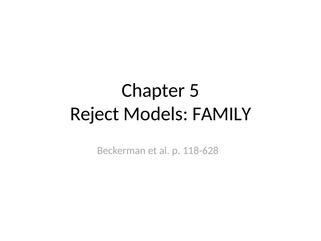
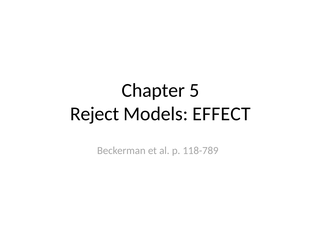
FAMILY: FAMILY -> EFFECT (221, 114)
118-628: 118-628 -> 118-789 (201, 151)
